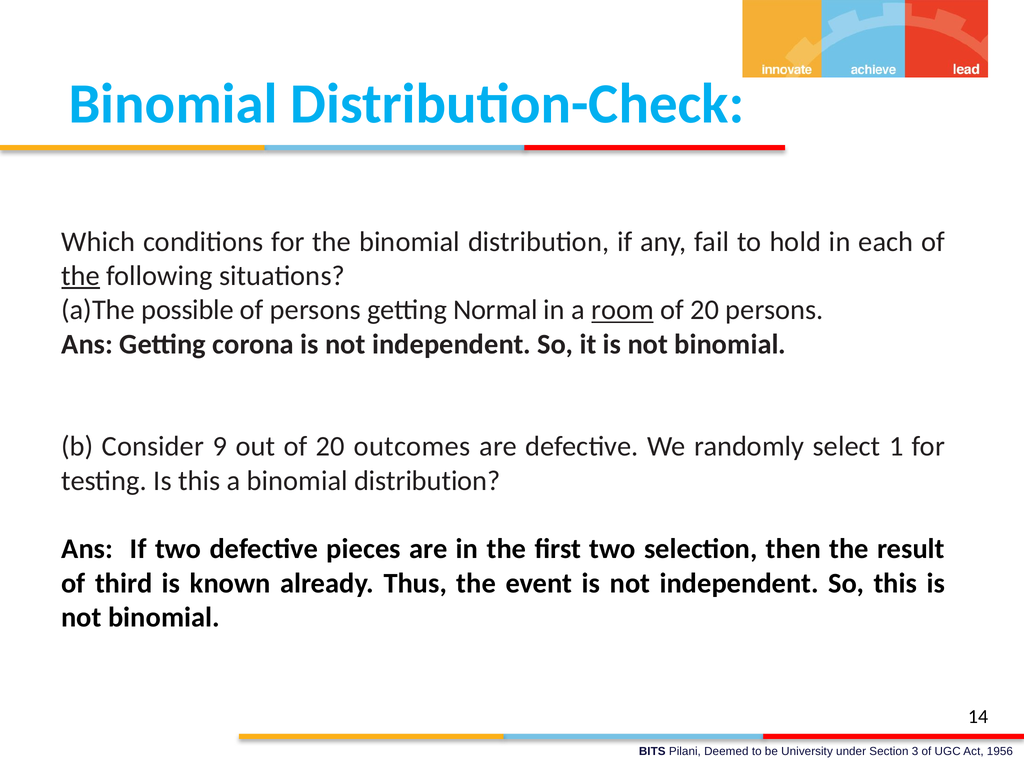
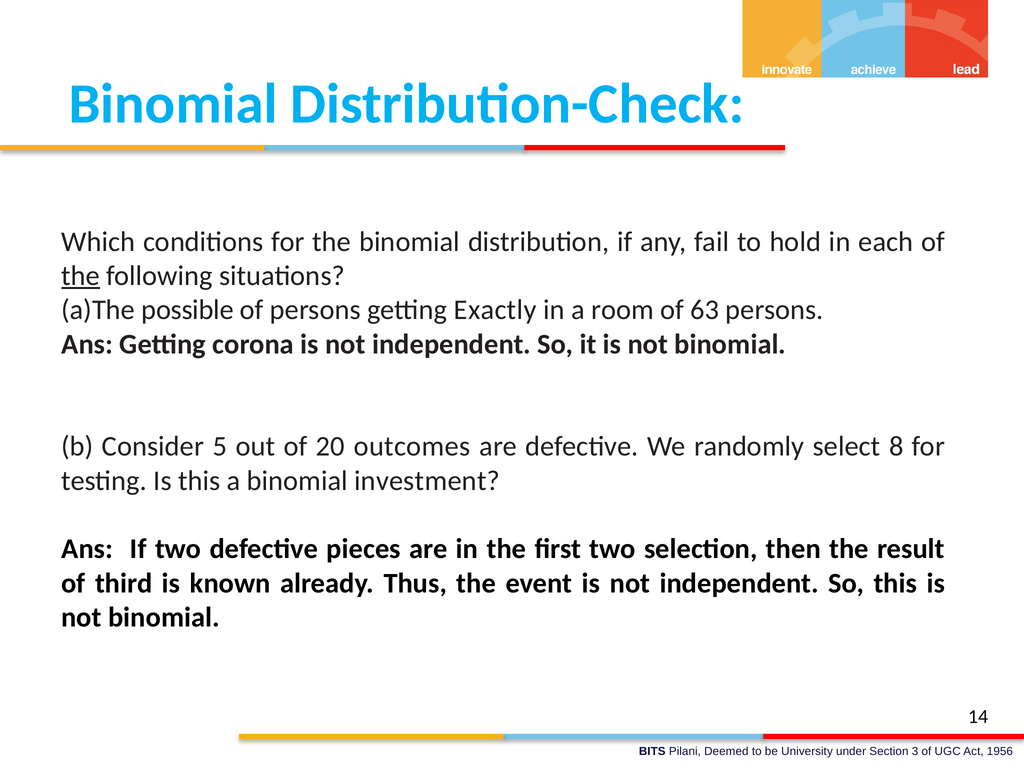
Normal: Normal -> Exactly (495, 310)
room underline: present -> none (623, 310)
20: 20 -> 63 (705, 310)
9: 9 -> 5 (220, 447)
1: 1 -> 8 (896, 447)
a binomial distribution: distribution -> investment (427, 481)
